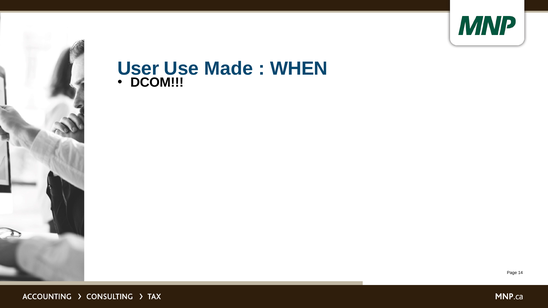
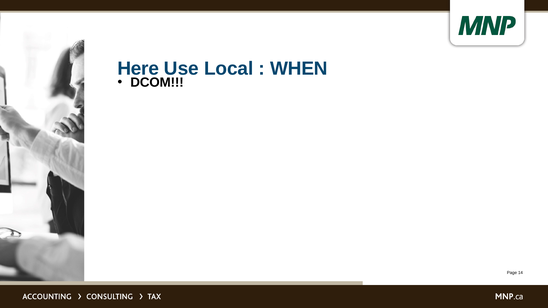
User: User -> Here (138, 69)
Made: Made -> Local (229, 69)
